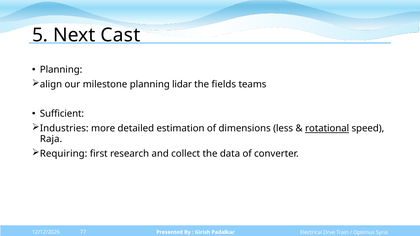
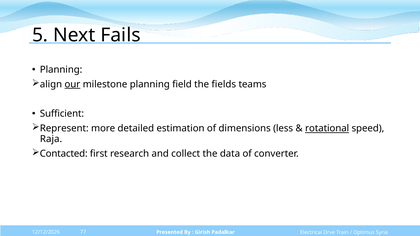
Cast: Cast -> Fails (121, 35)
our underline: none -> present (72, 84)
lidar: lidar -> field (182, 84)
Industries: Industries -> Represent (64, 129)
Requiring: Requiring -> Contacted (64, 154)
